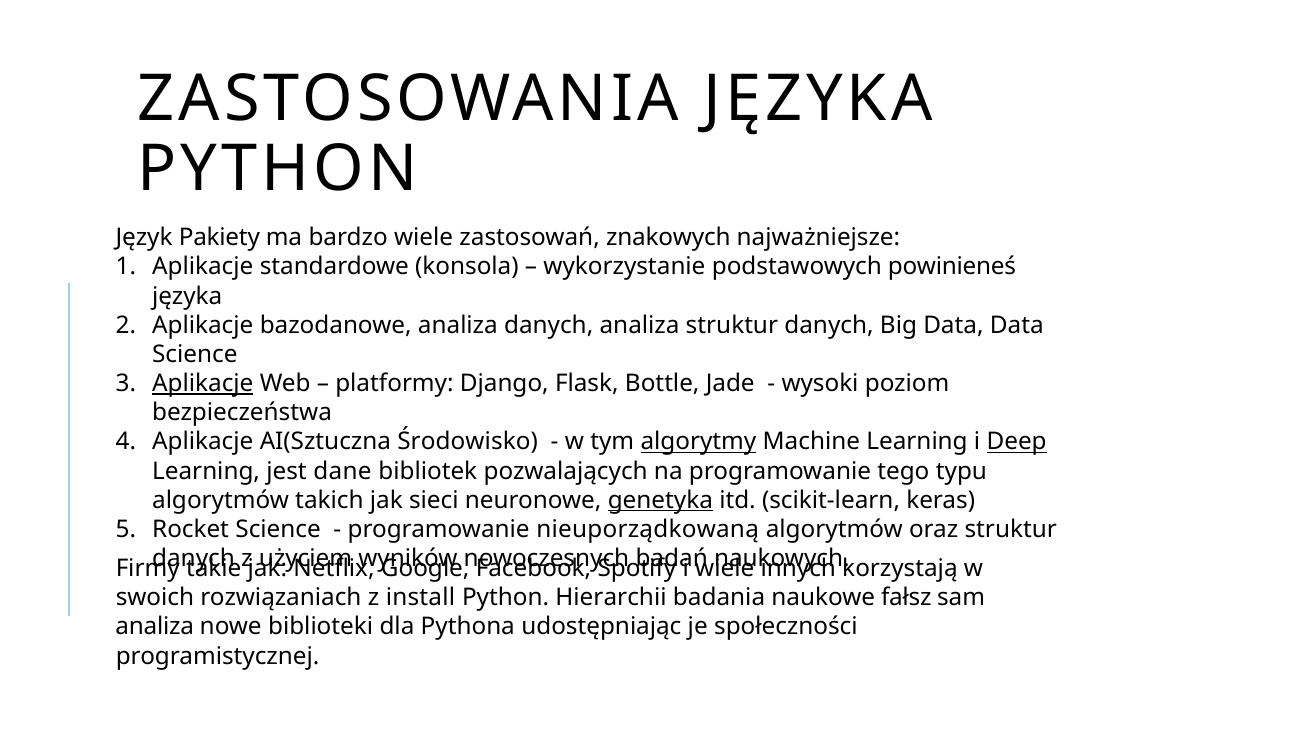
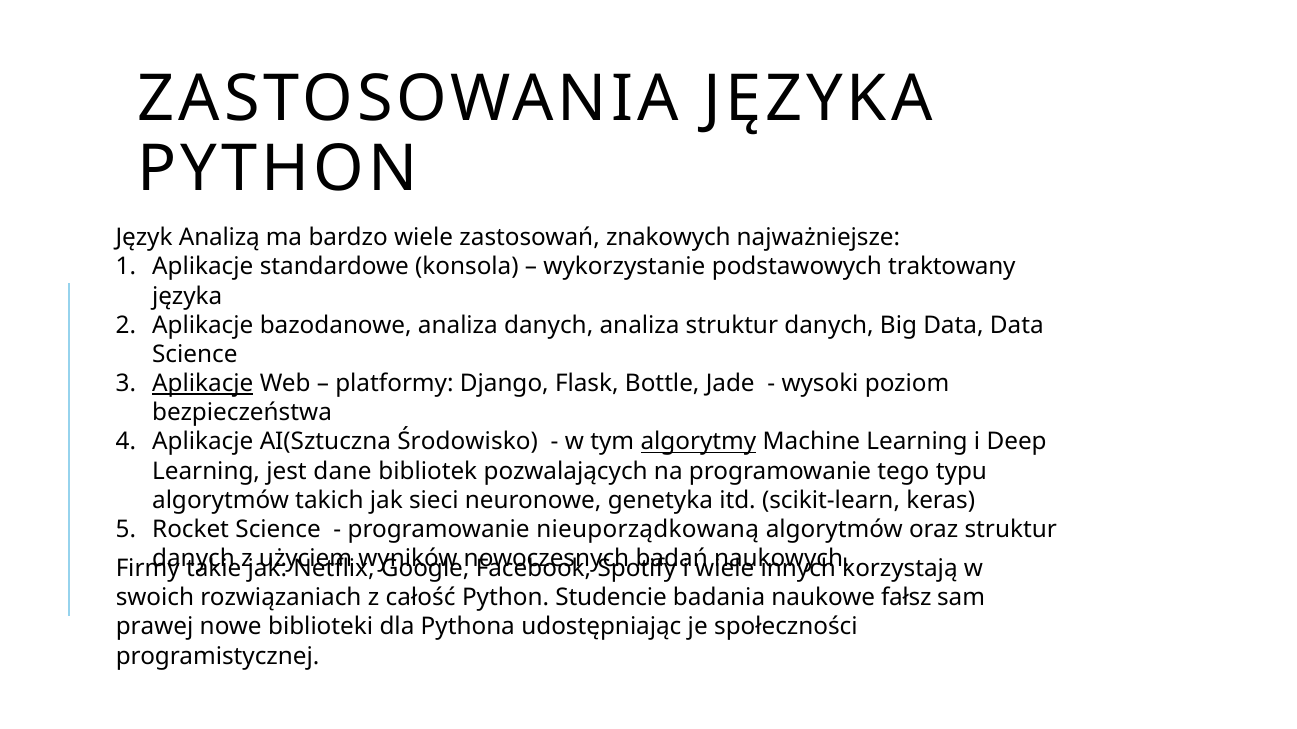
Pakiety: Pakiety -> Analizą (219, 238)
powinieneś: powinieneś -> traktowany (952, 267)
Deep underline: present -> none (1017, 442)
genetyka underline: present -> none (660, 501)
install: install -> całość (421, 598)
Hierarchii: Hierarchii -> Studencie (611, 598)
analiza: analiza -> prawej (155, 627)
